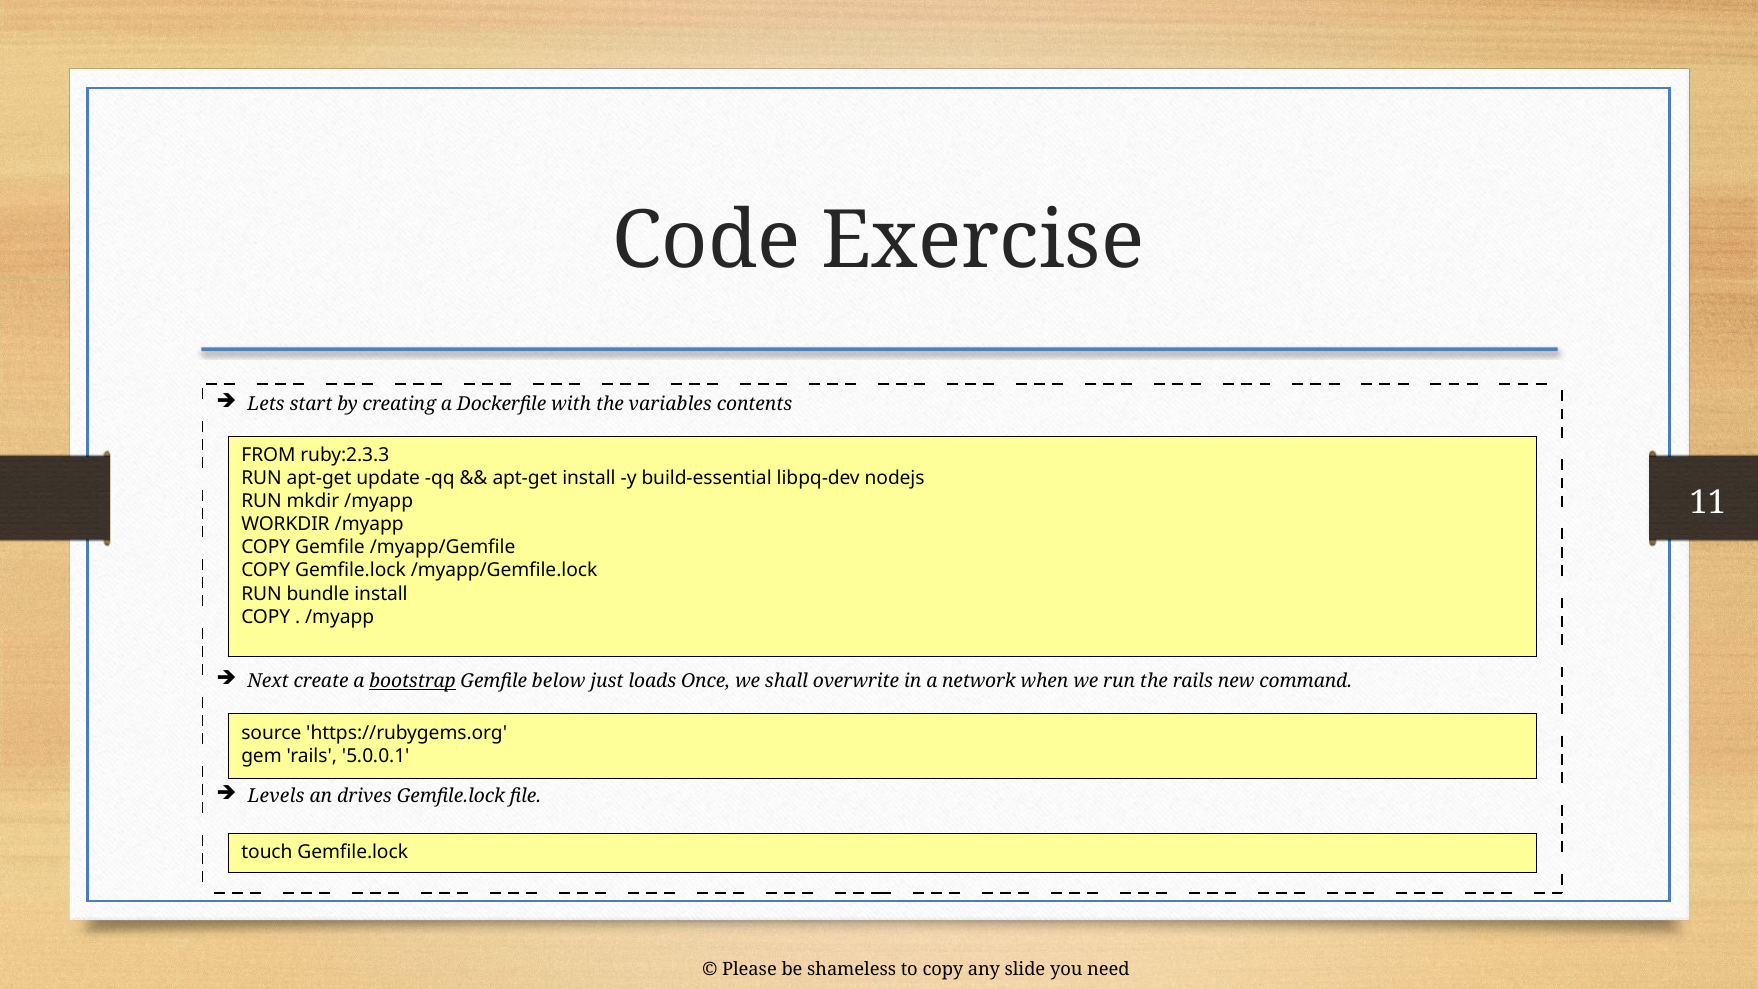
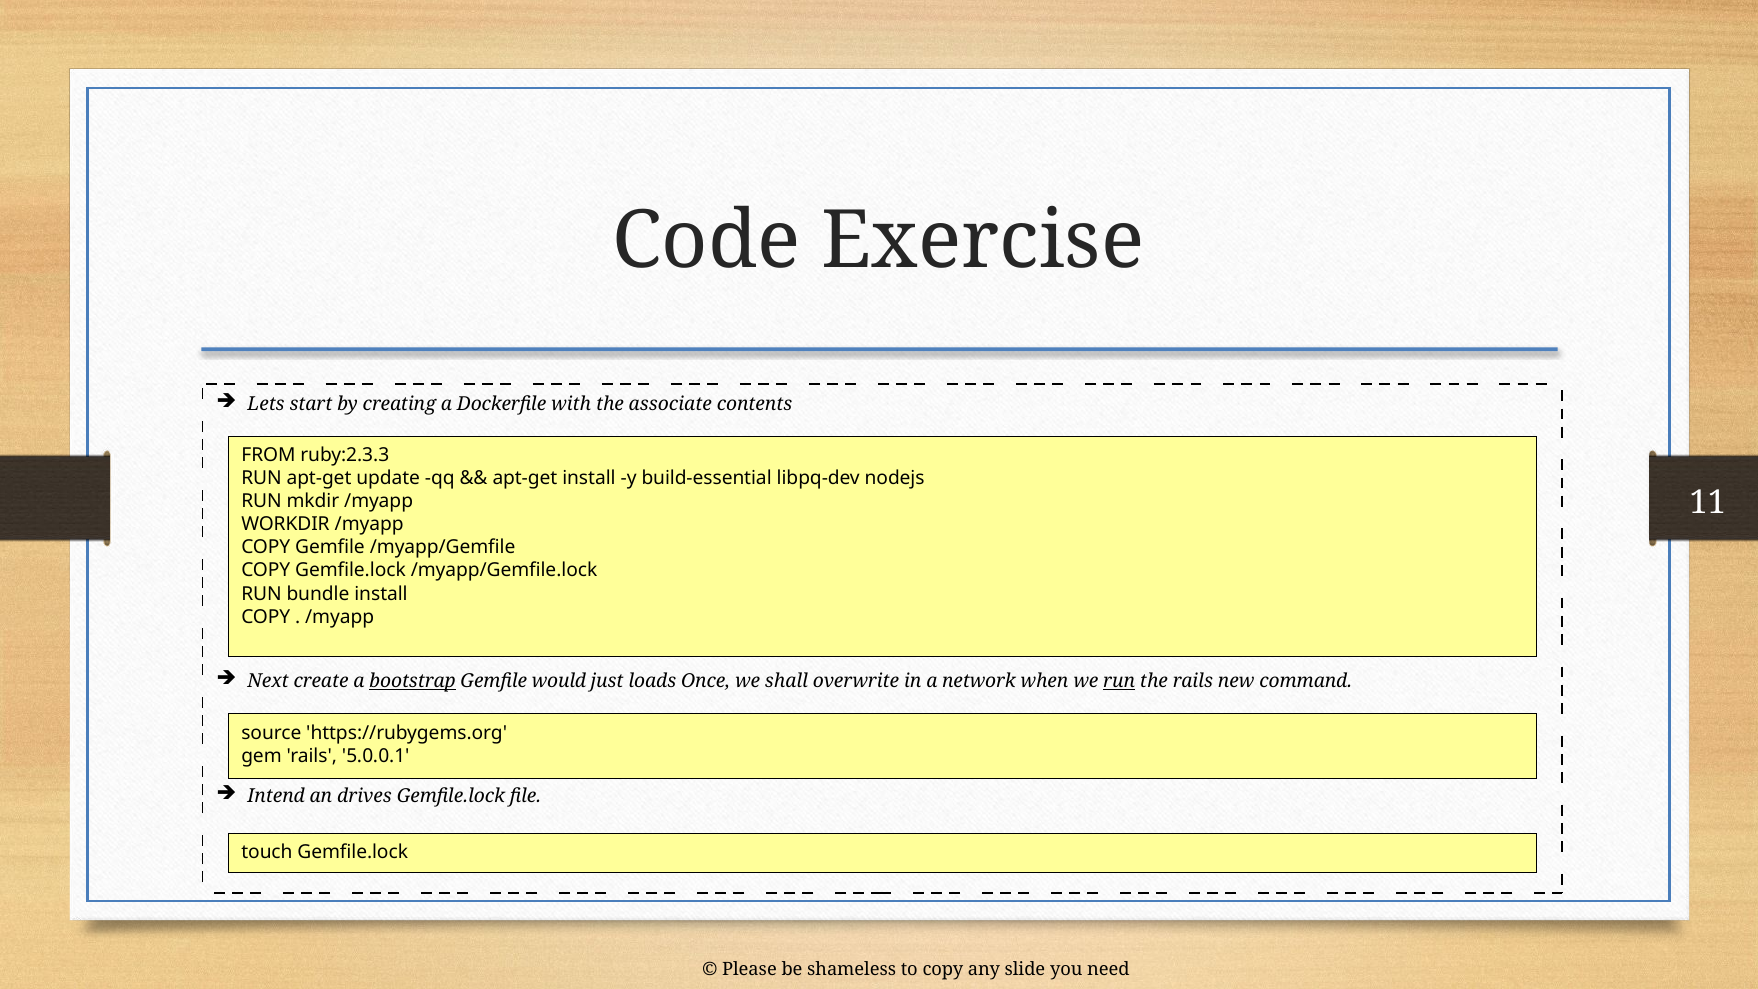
variables: variables -> associate (670, 404)
below: below -> would (559, 681)
run underline: none -> present (1119, 681)
Levels: Levels -> Intend (276, 796)
